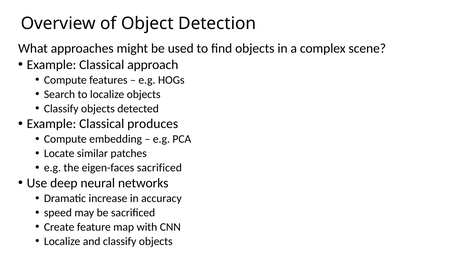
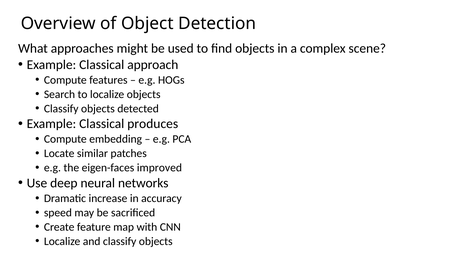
eigen-faces sacrificed: sacrificed -> improved (159, 168)
